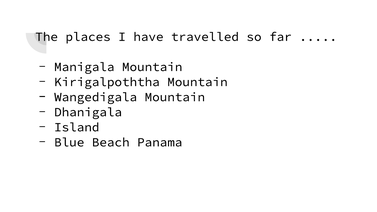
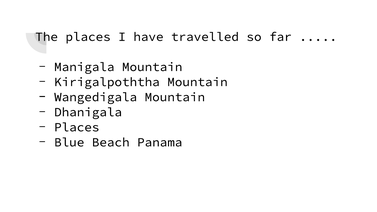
Island: Island -> Places (77, 127)
